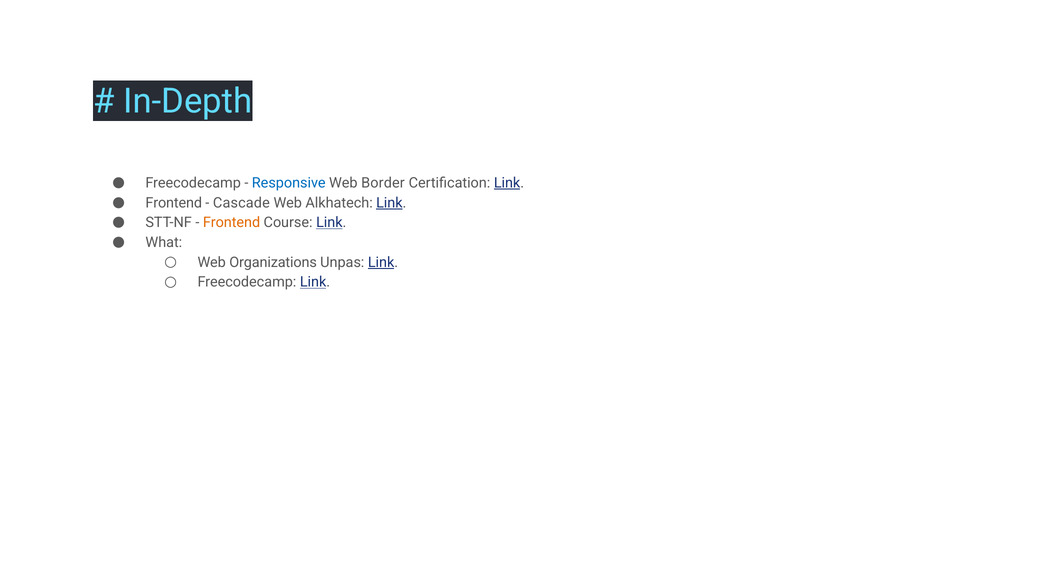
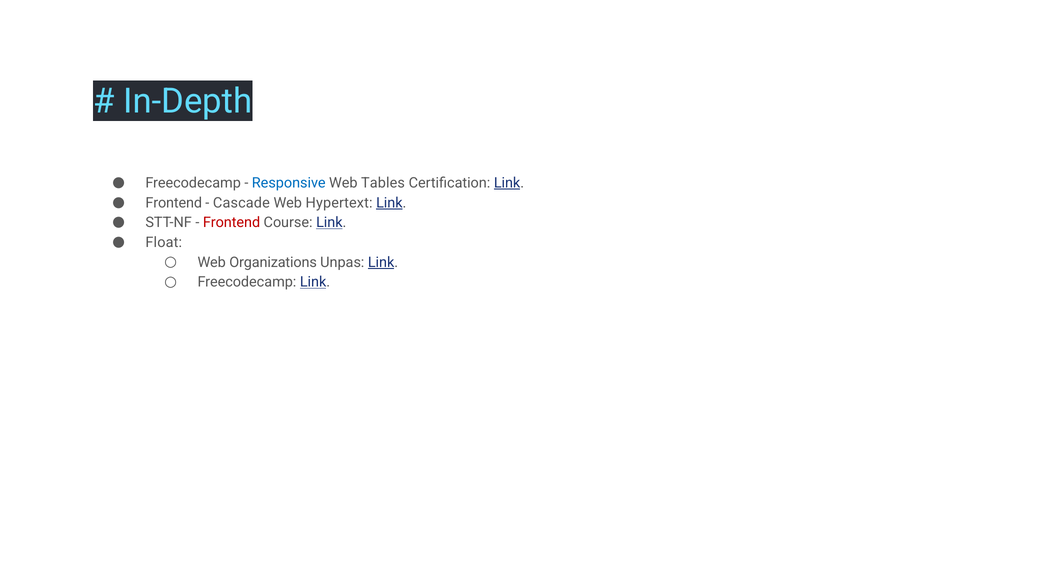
Border: Border -> Tables (383, 183)
Alkhatech: Alkhatech -> Hypertext (339, 203)
Frontend colour: orange -> red (232, 222)
What: What -> Float (164, 242)
